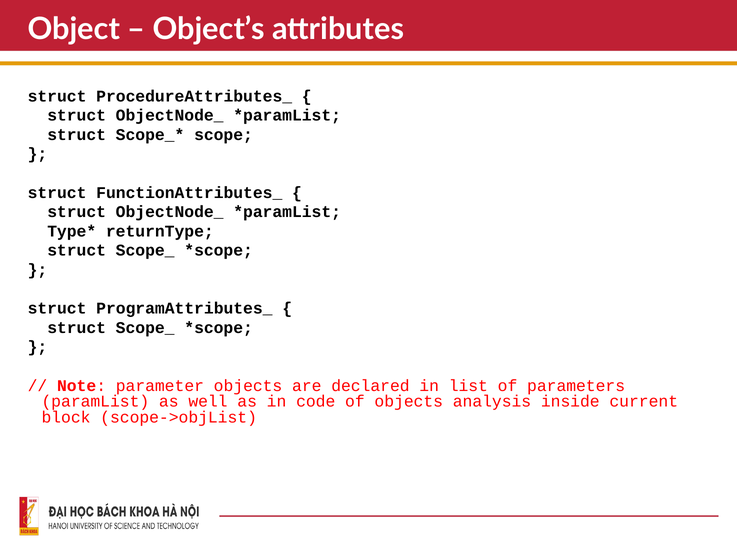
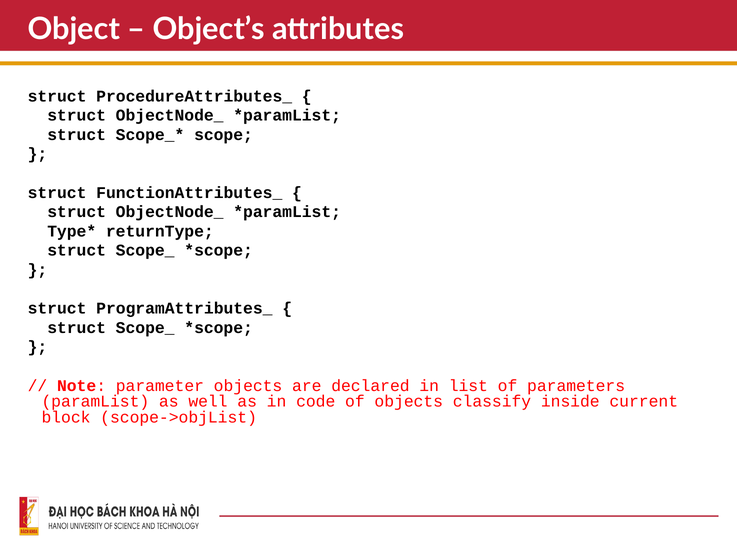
analysis: analysis -> classify (492, 401)
